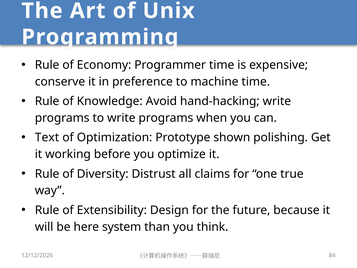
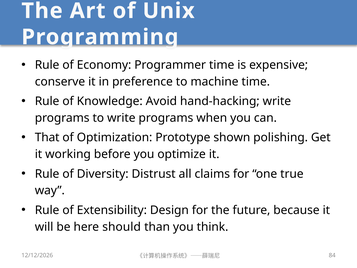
Text: Text -> That (47, 137)
system: system -> should (122, 227)
